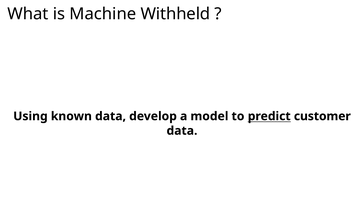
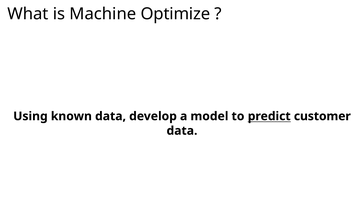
Withheld: Withheld -> Optimize (175, 14)
